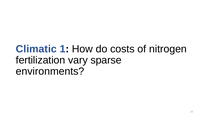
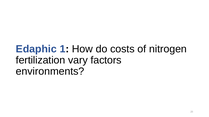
Climatic: Climatic -> Edaphic (36, 49)
sparse: sparse -> factors (106, 60)
